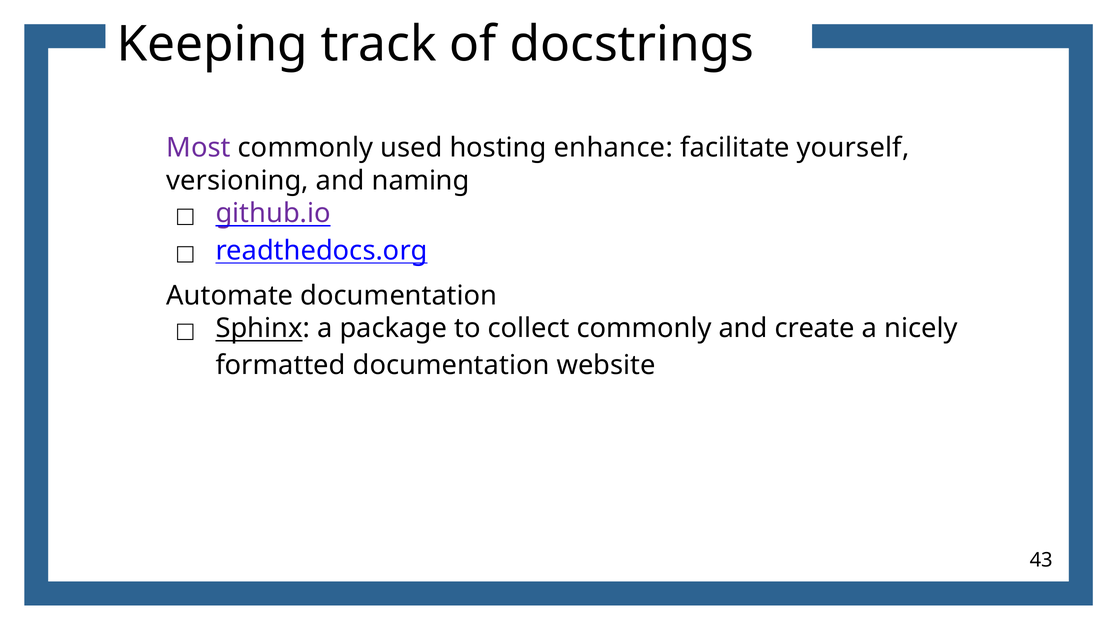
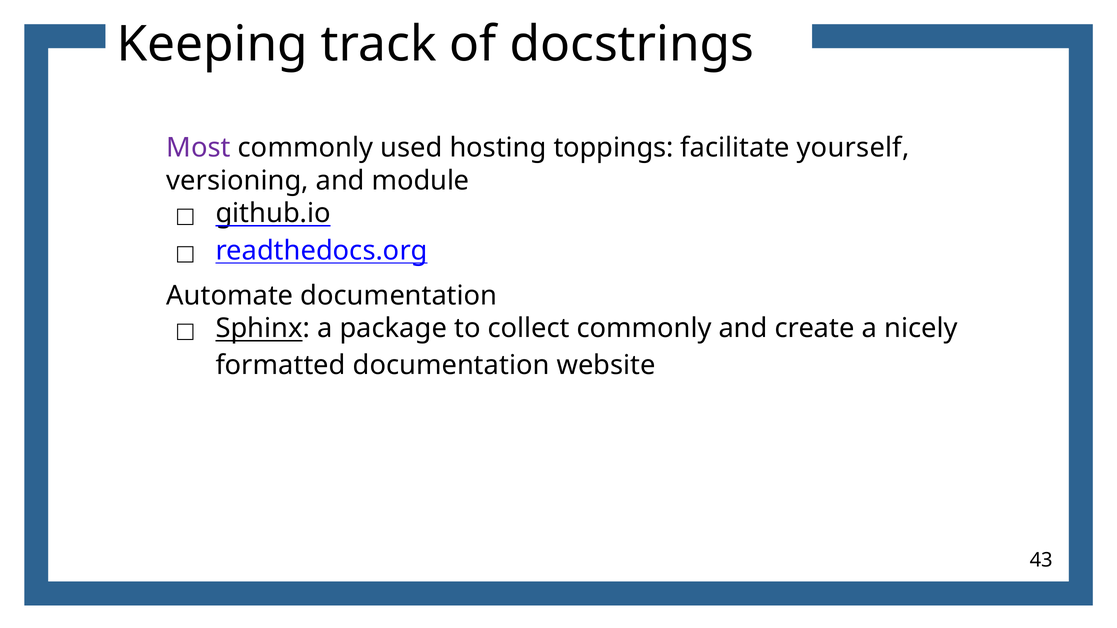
enhance: enhance -> toppings (614, 148)
naming: naming -> module (421, 181)
github.io colour: purple -> black (273, 213)
